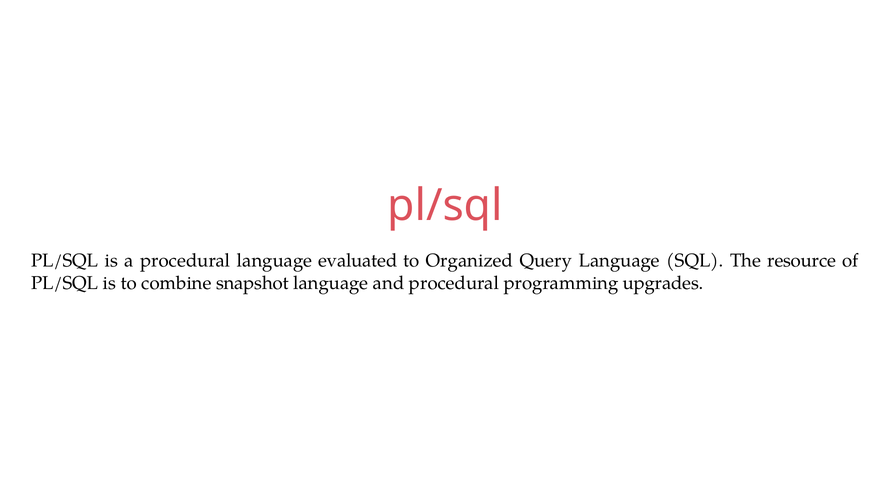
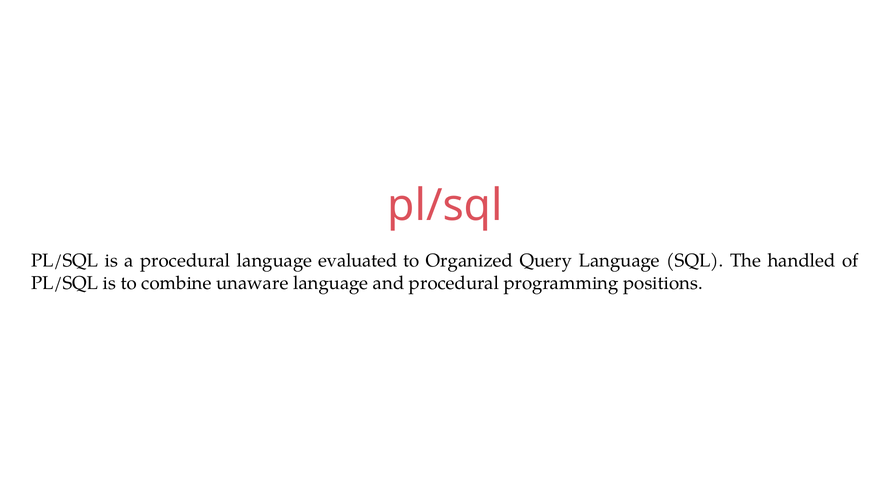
resource: resource -> handled (802, 260)
snapshot: snapshot -> unaware (252, 283)
upgrades: upgrades -> positions (663, 283)
